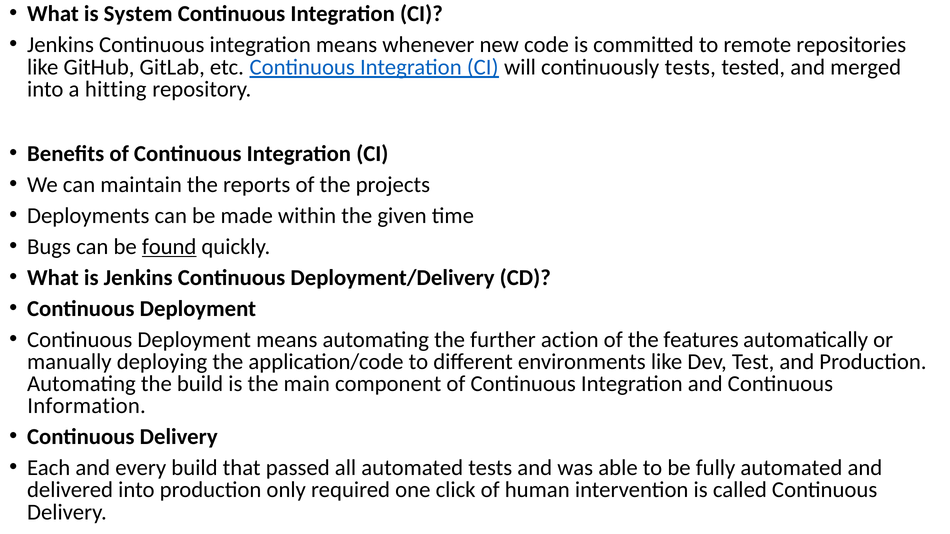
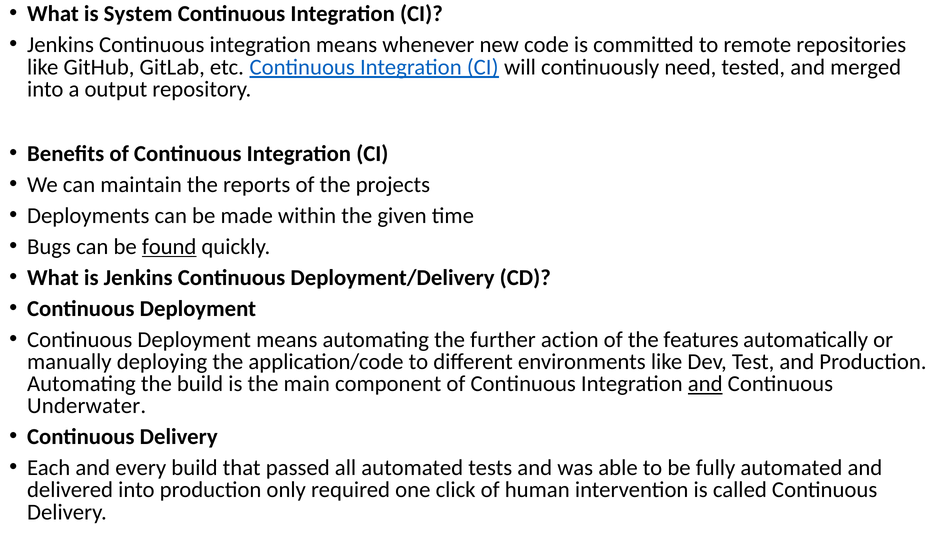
continuously tests: tests -> need (690, 67)
hitting: hitting -> output (116, 89)
and underline: none -> present (705, 384)
Information: Information -> Underwater (87, 406)
